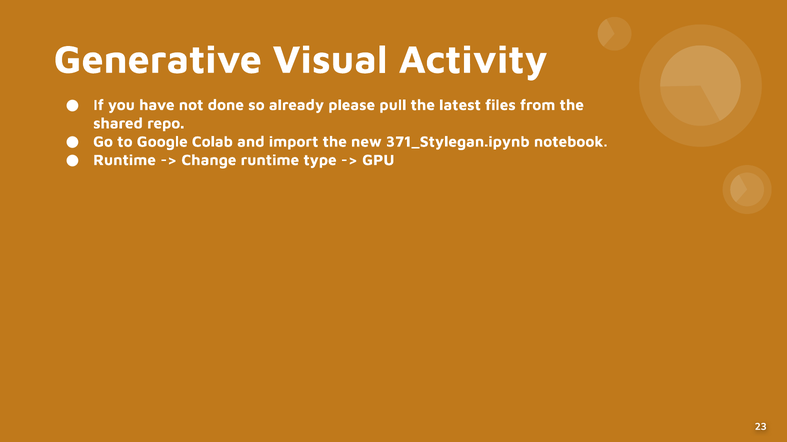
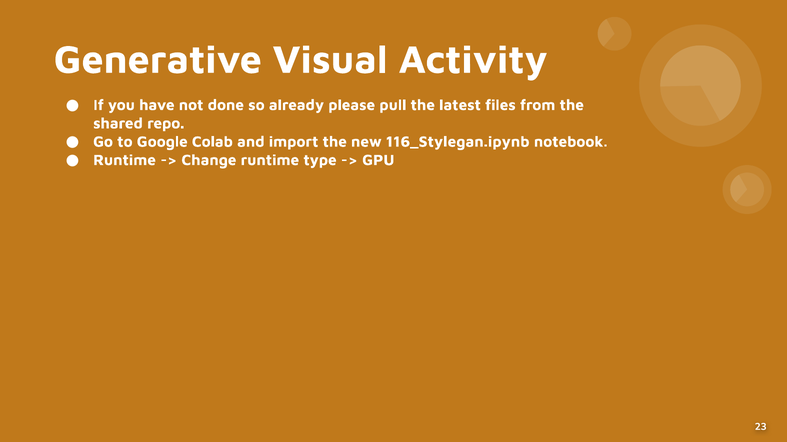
371_Stylegan.ipynb: 371_Stylegan.ipynb -> 116_Stylegan.ipynb (458, 142)
